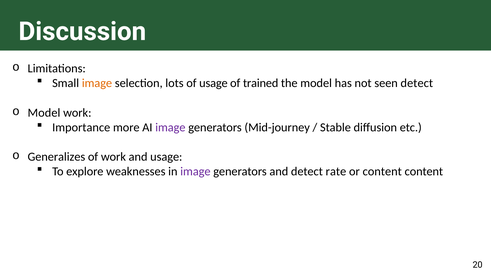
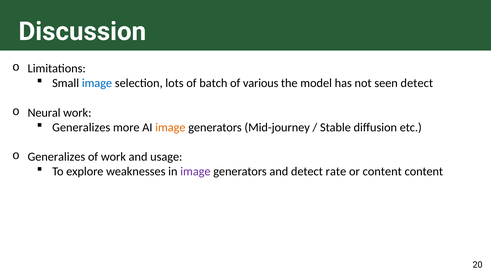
image colour: orange -> blue (97, 83)
of usage: usage -> batch (213, 83)
trained: trained -> various (261, 83)
Model: Model -> Neural (44, 113)
Importance: Importance -> Generalizes (81, 127)
image colour: purple -> orange (170, 127)
